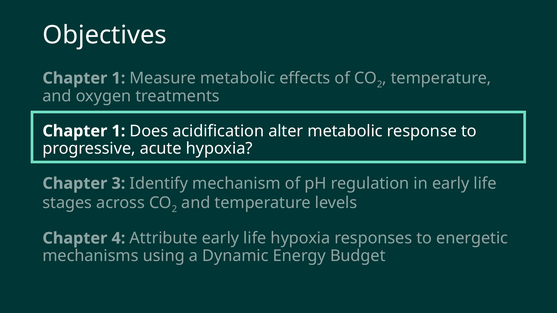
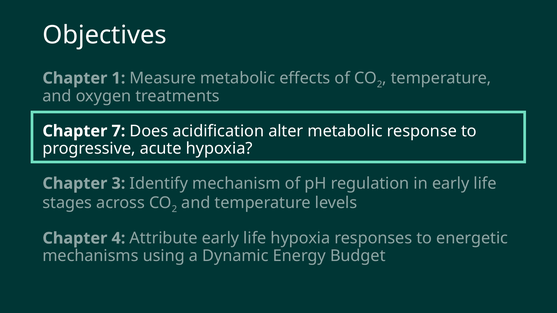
1: 1 -> 7 (118, 131)
